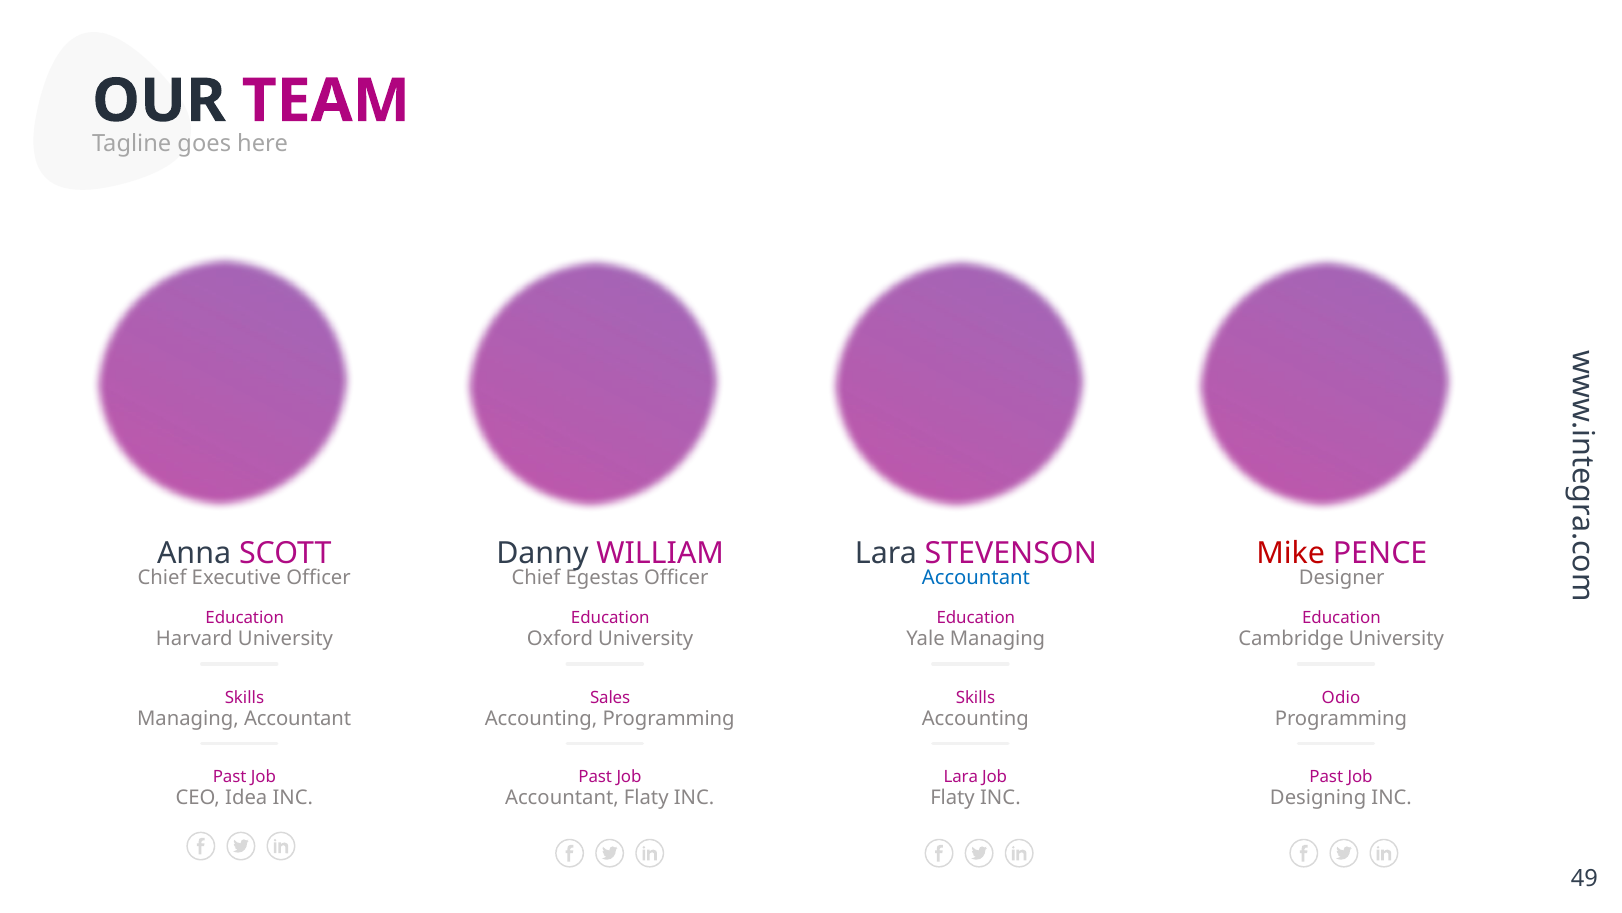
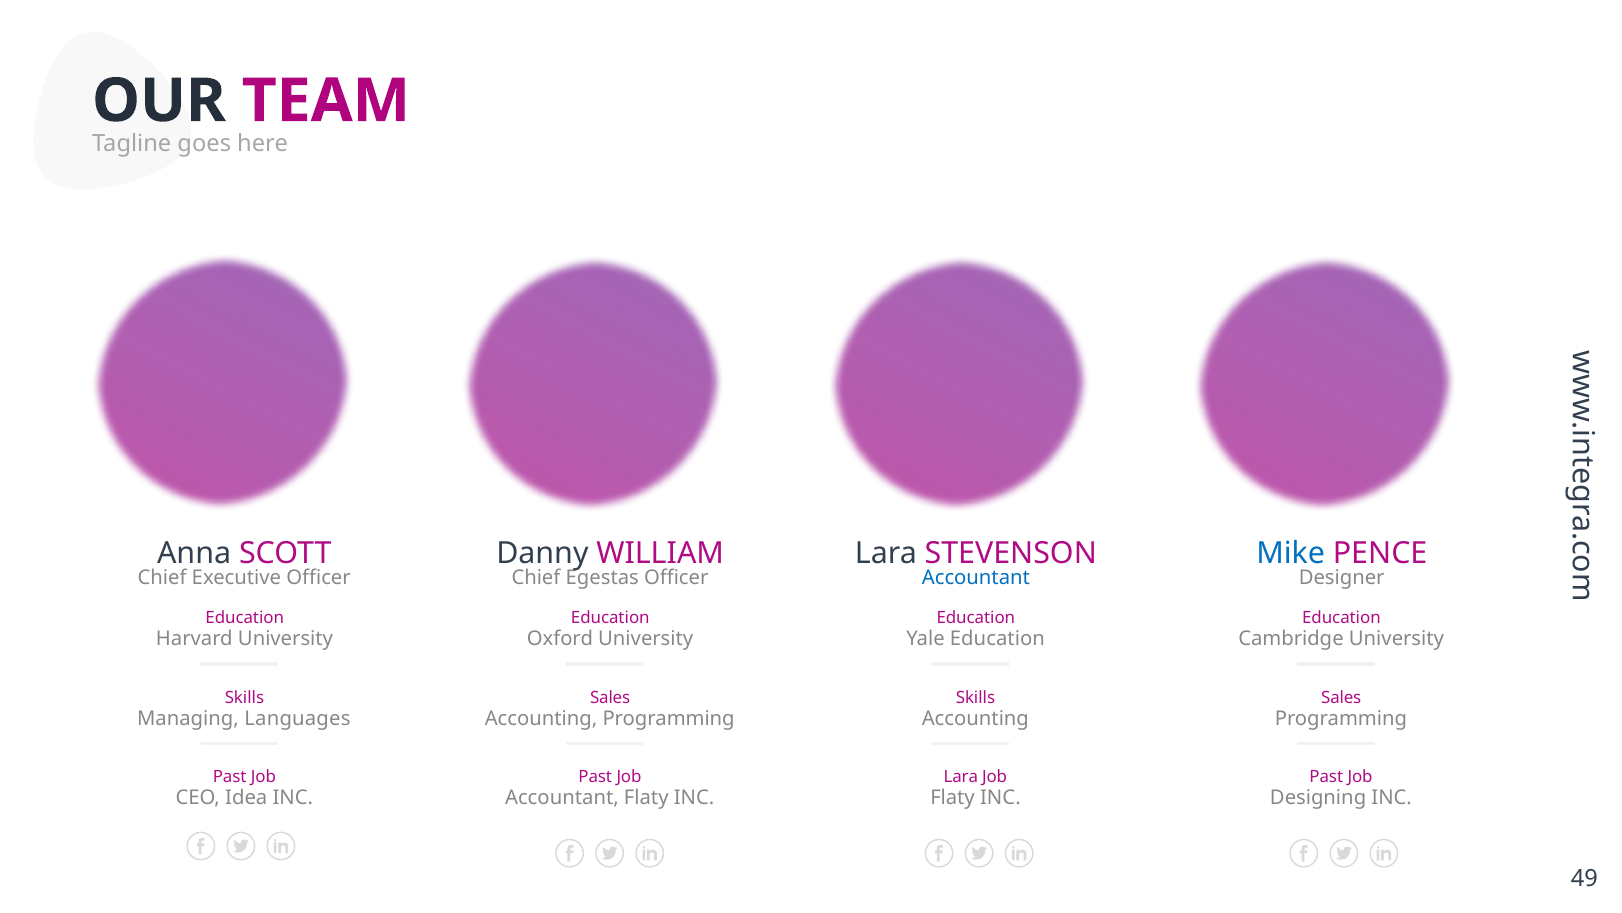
Mike colour: red -> blue (1291, 553)
Yale Managing: Managing -> Education (997, 638)
Odio: Odio -> Sales (1341, 697)
Managing Accountant: Accountant -> Languages (297, 718)
